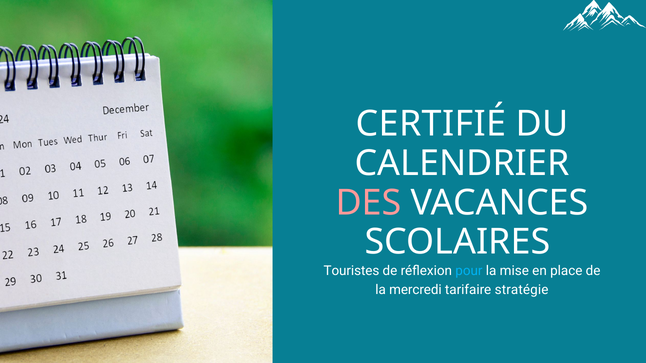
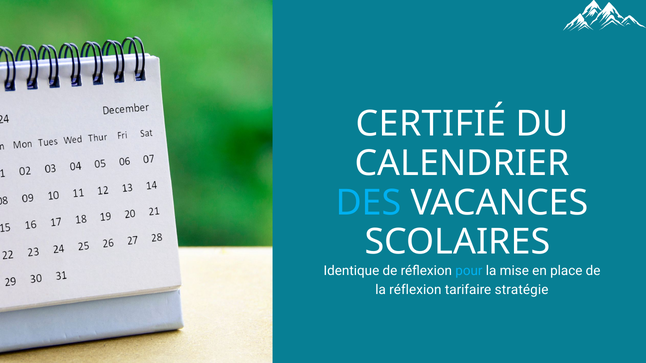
DES colour: pink -> light blue (369, 203)
Touristes: Touristes -> Identique (351, 271)
la mercredi: mercredi -> réflexion (415, 290)
